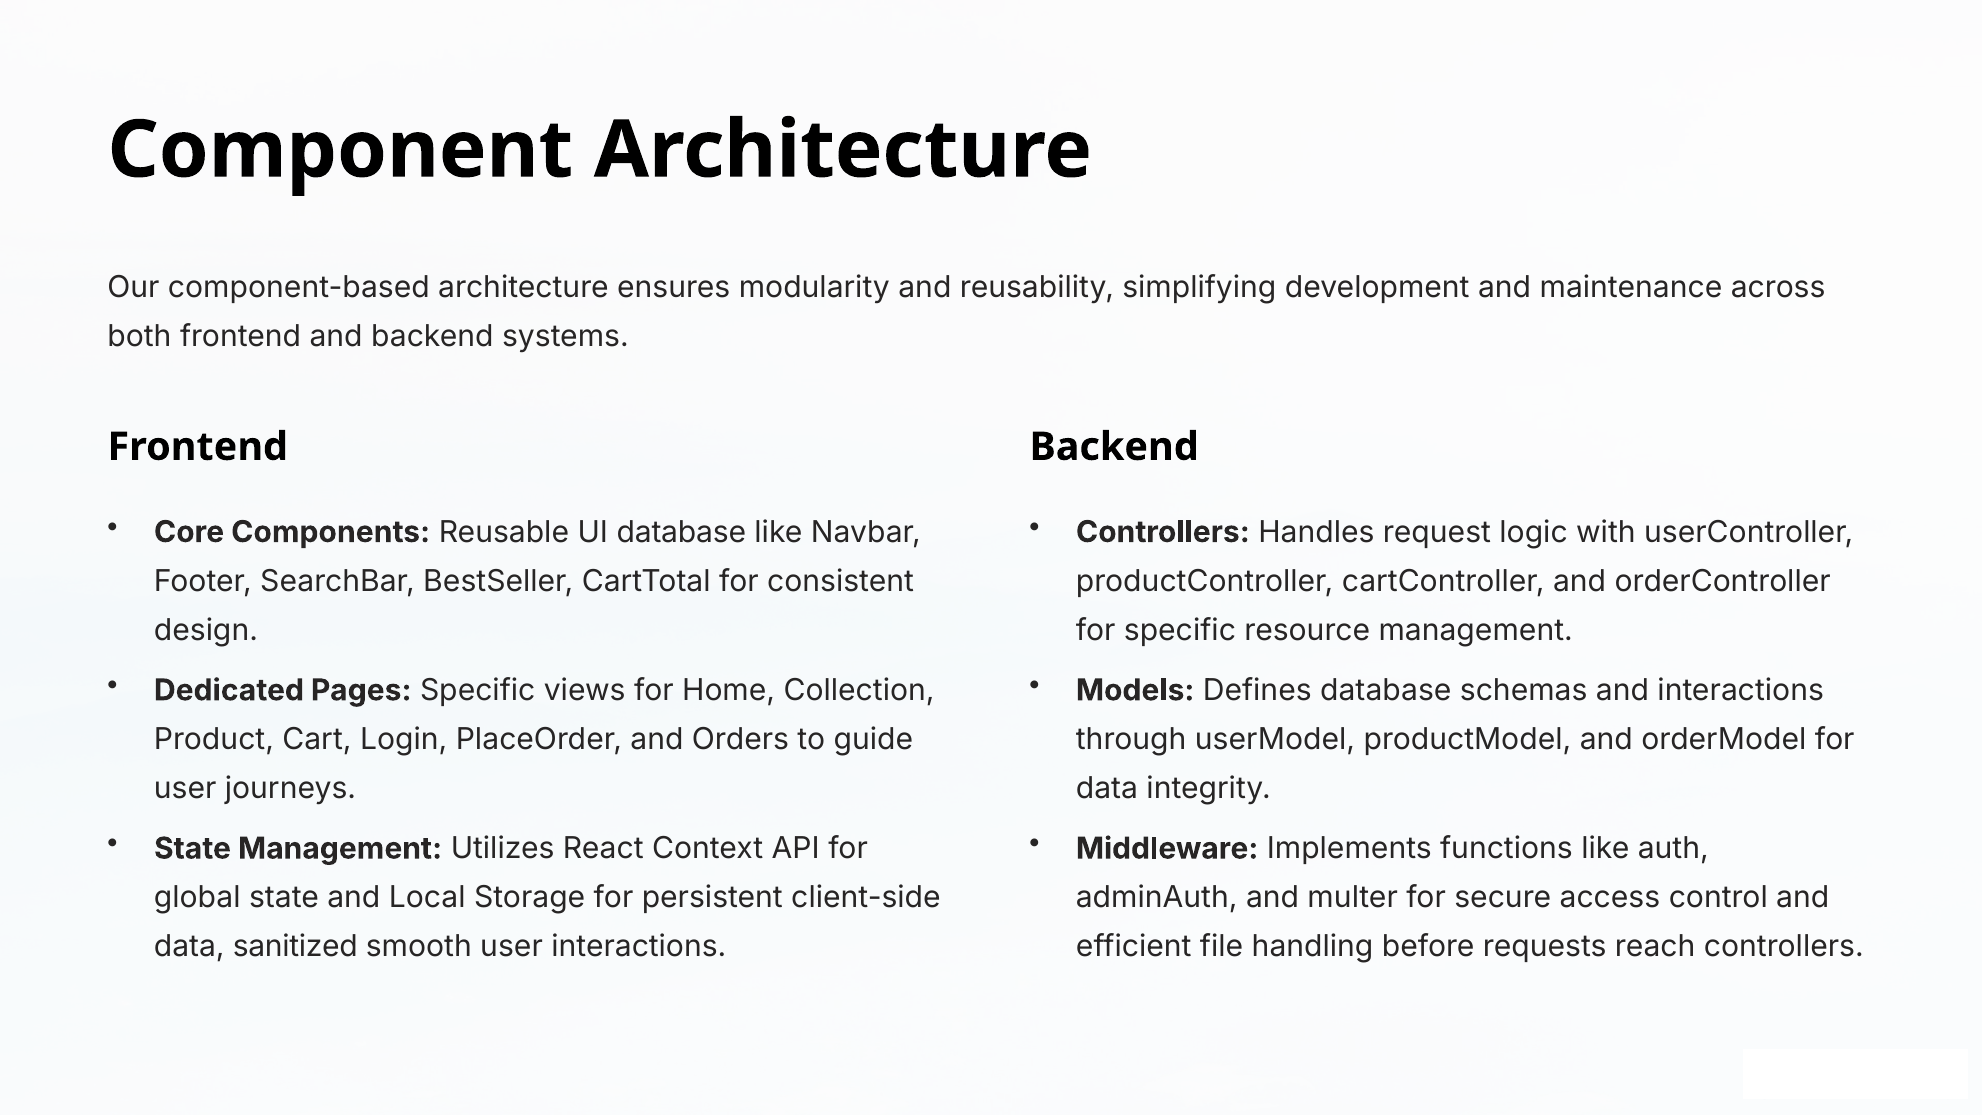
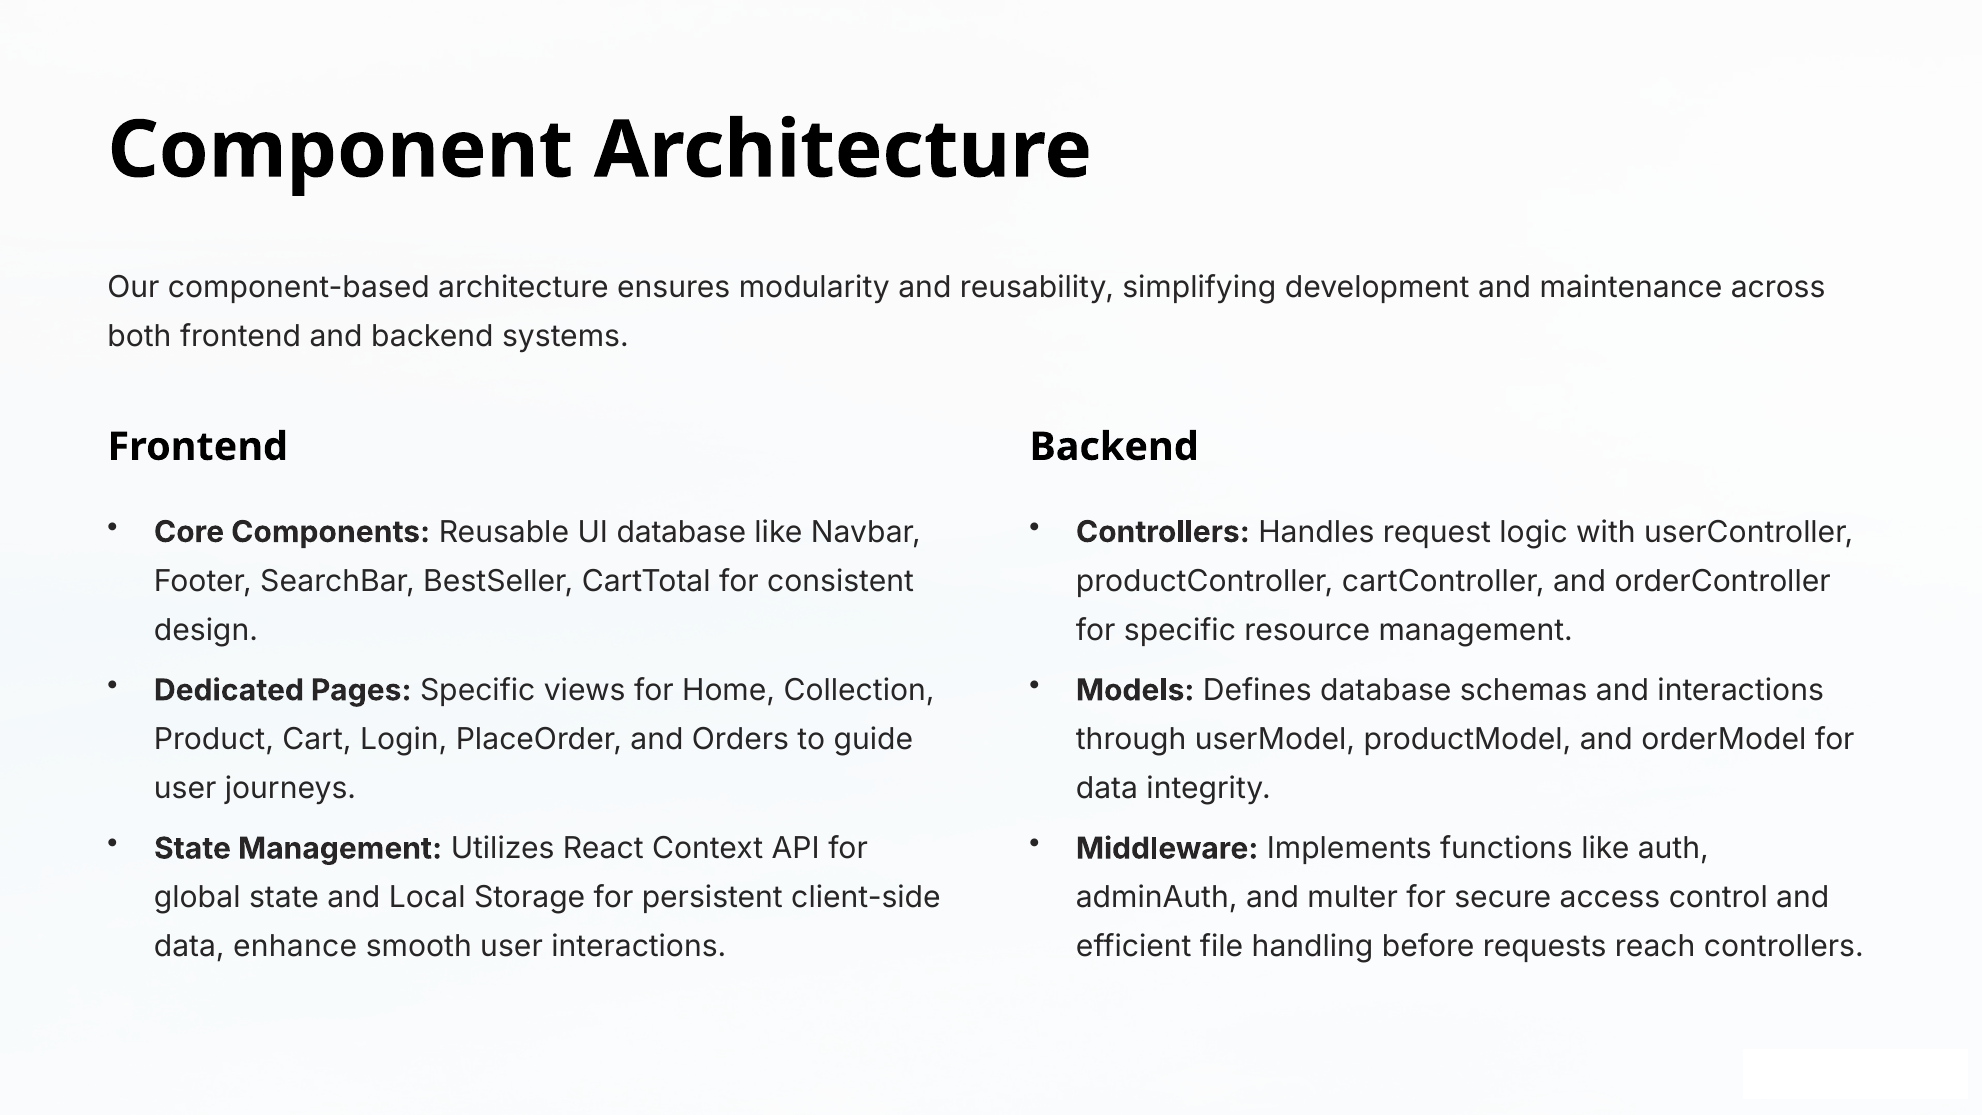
sanitized: sanitized -> enhance (295, 947)
